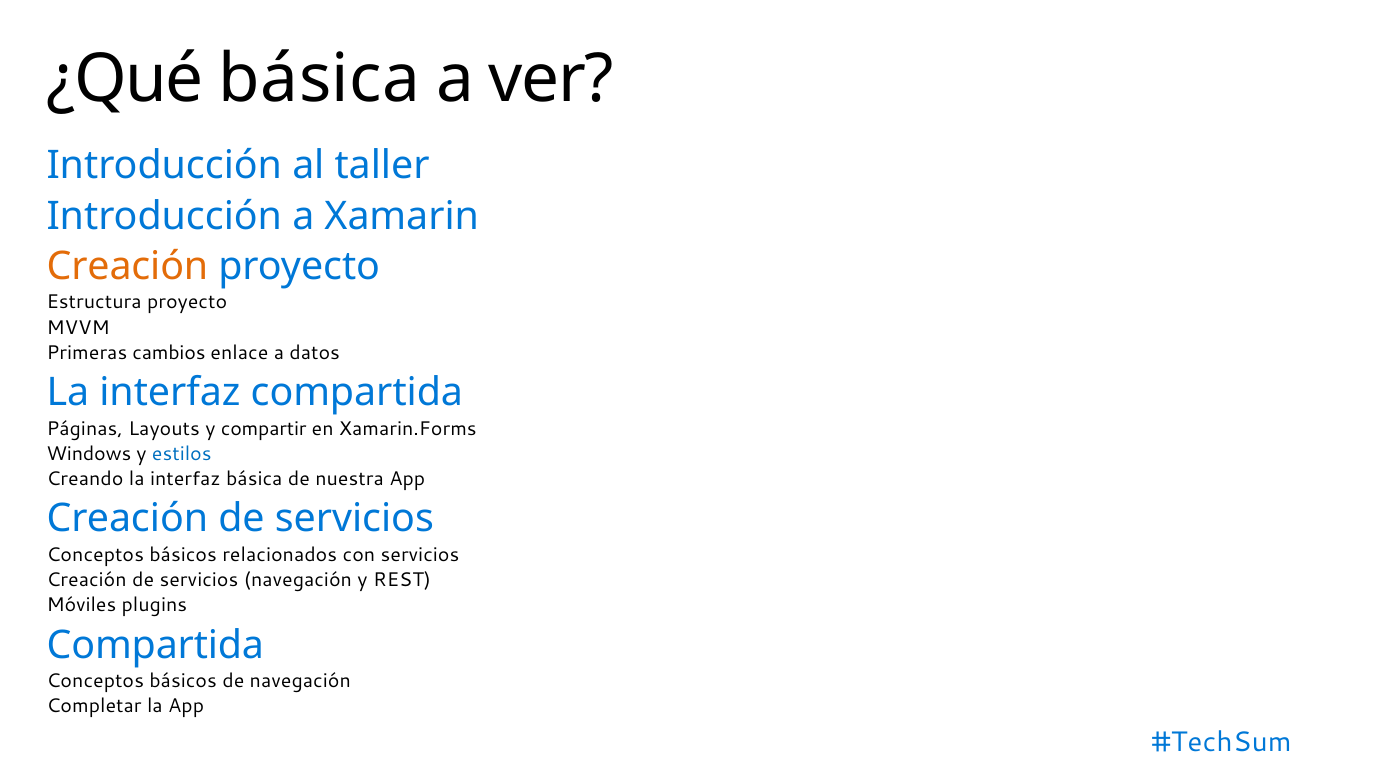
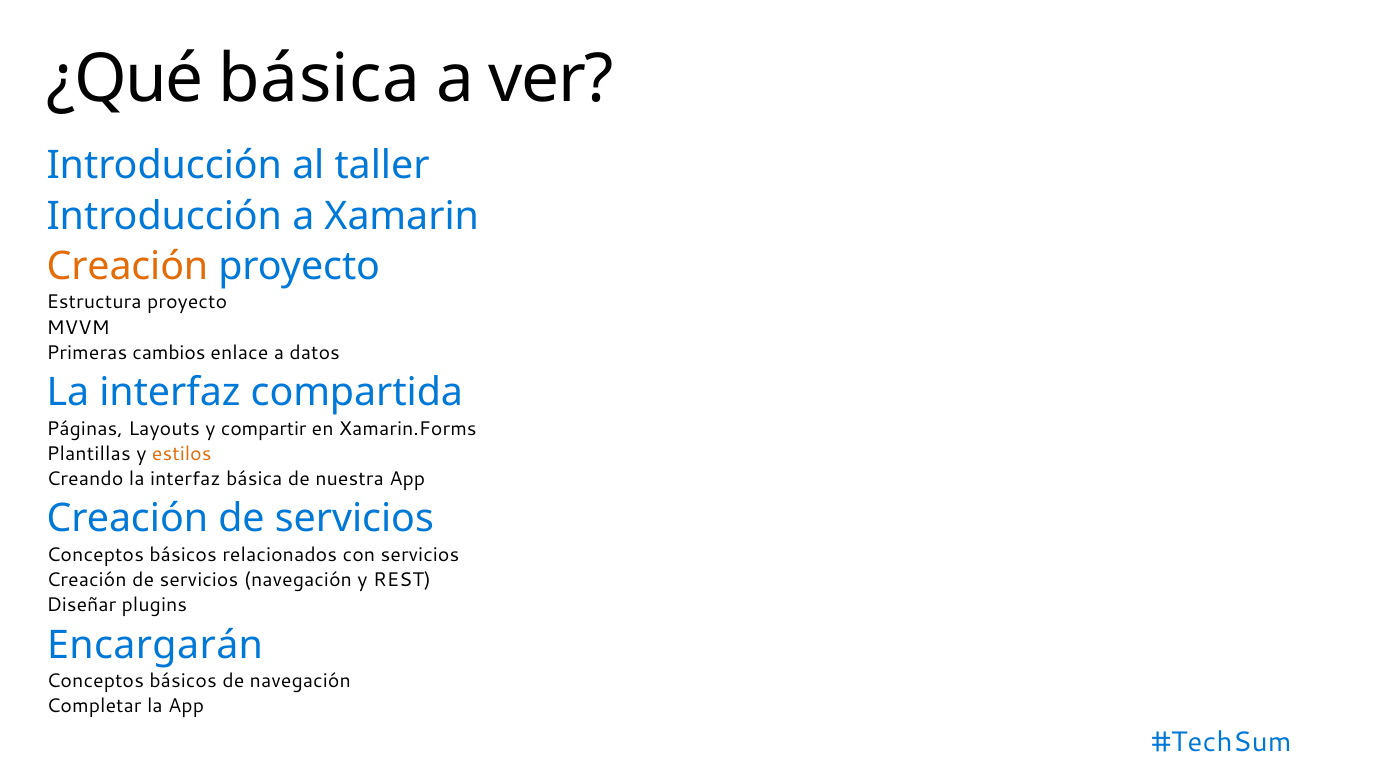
Windows: Windows -> Plantillas (89, 454)
estilos colour: blue -> orange (182, 454)
Móviles: Móviles -> Diseñar (81, 605)
Compartida: Compartida -> Encargarán (155, 645)
